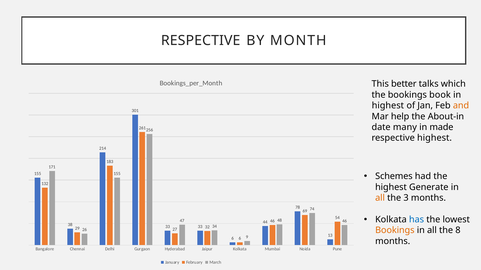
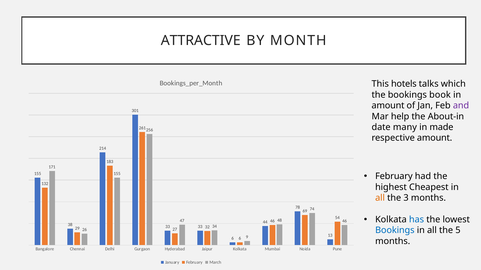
RESPECTIVE: RESPECTIVE -> ATTRACTIVE (201, 40)
better: better -> hotels (404, 84)
highest: highest -> amount (388, 106)
and colour: orange -> purple (461, 106)
respective highest: highest -> amount (435, 138)
Schemes: Schemes -> February (394, 177)
Generate: Generate -> Cheapest (429, 188)
Bookings colour: orange -> blue (395, 231)
8: 8 -> 5 (458, 231)
